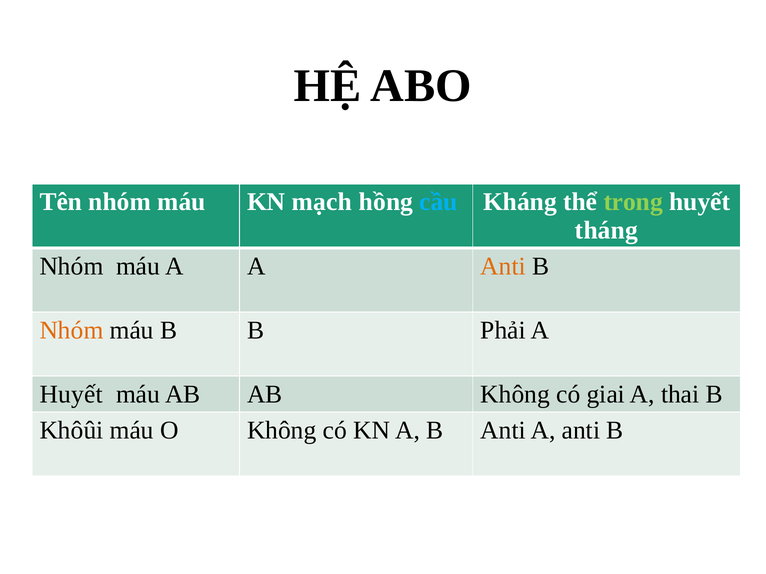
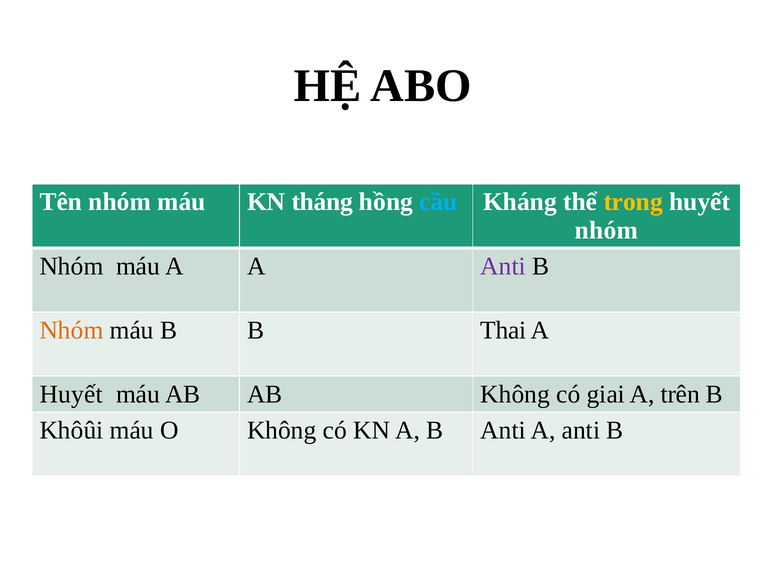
mạch: mạch -> tháng (322, 202)
trong colour: light green -> yellow (633, 202)
tháng: tháng -> nhóm (606, 230)
Anti colour: orange -> purple (503, 266)
Phải: Phải -> Thai (503, 330)
thai: thai -> trên (680, 395)
